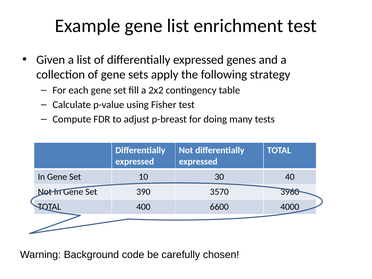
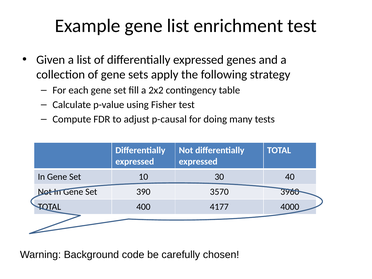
p-breast: p-breast -> p-causal (169, 119)
6600: 6600 -> 4177 (219, 207)
